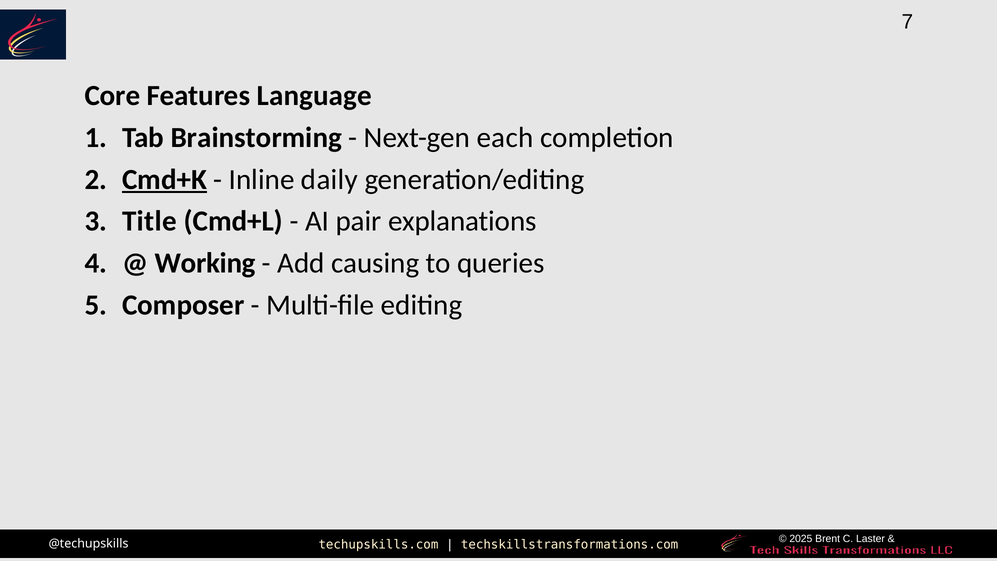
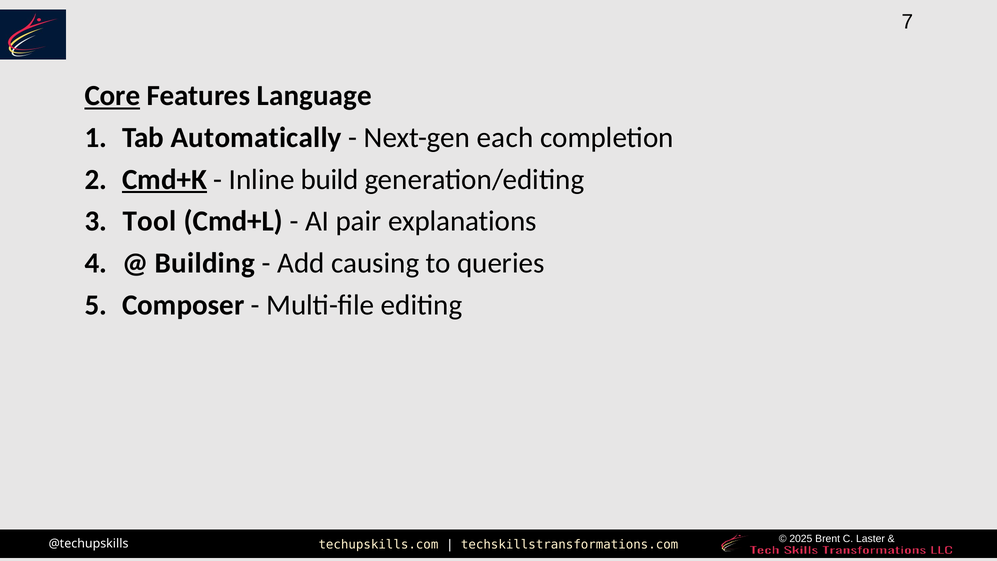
Core underline: none -> present (113, 96)
Brainstorming: Brainstorming -> Automatically (256, 138)
daily: daily -> build (330, 179)
Title: Title -> Tool (149, 221)
Working: Working -> Building (205, 263)
